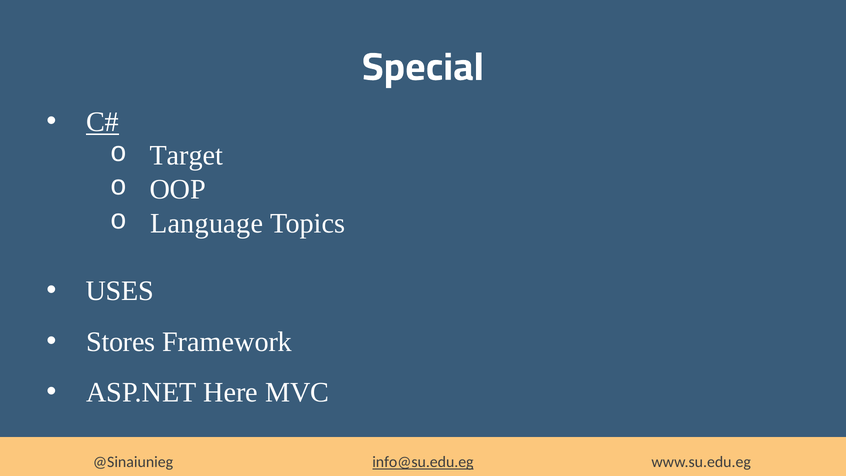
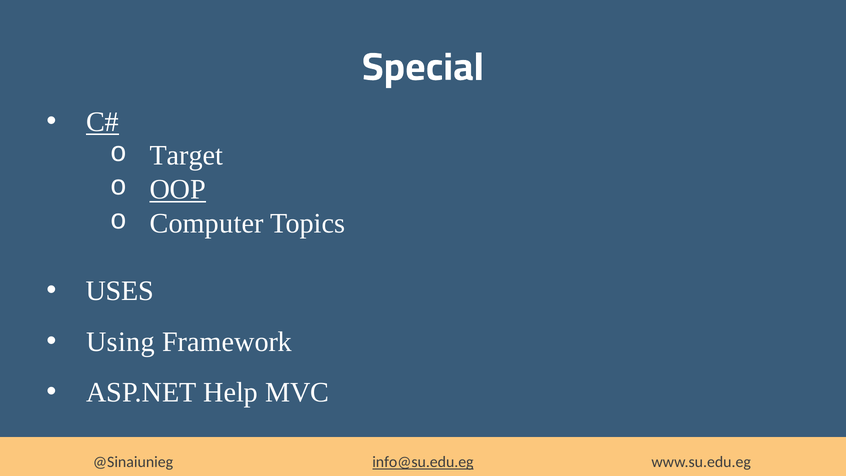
OOP underline: none -> present (178, 189)
Language: Language -> Computer (207, 223)
Stores: Stores -> Using (120, 342)
Here: Here -> Help (231, 392)
